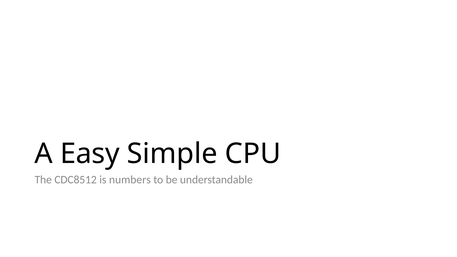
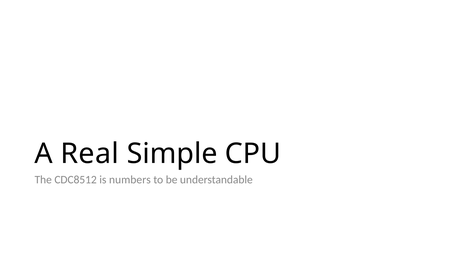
Easy: Easy -> Real (90, 154)
